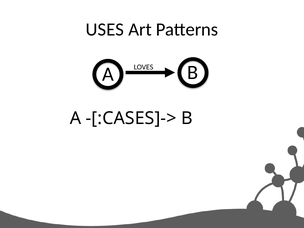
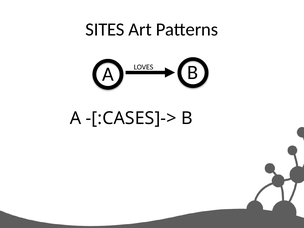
USES: USES -> SITES (105, 29)
